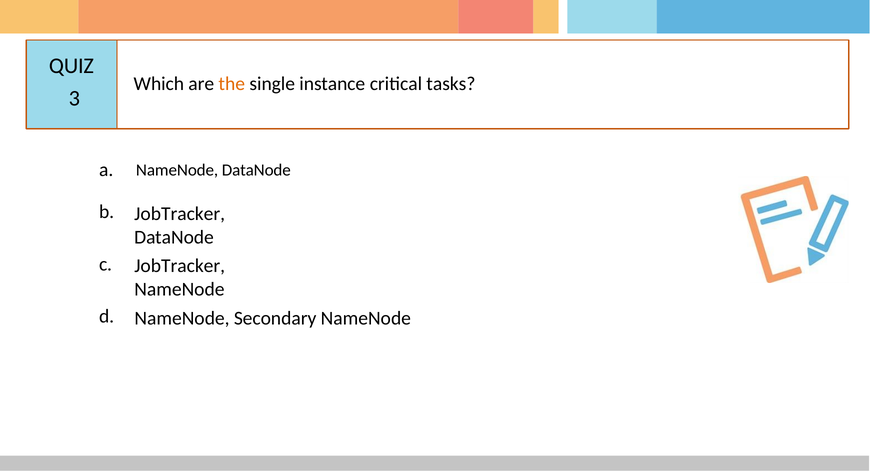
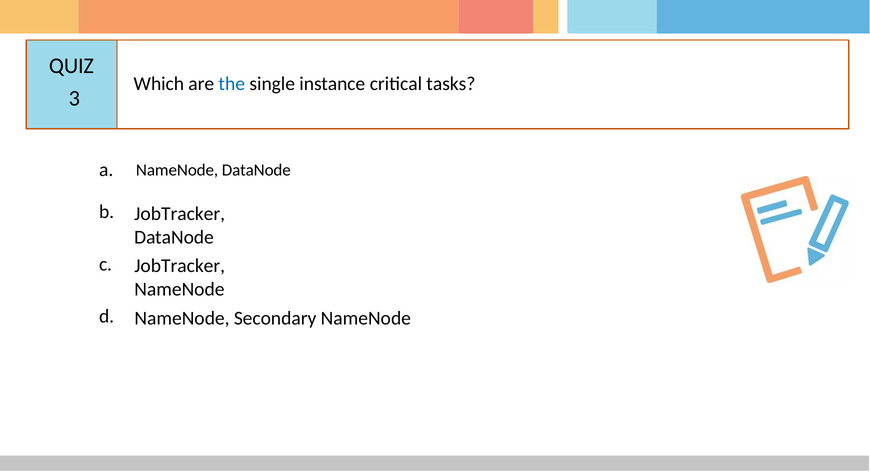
the colour: orange -> blue (232, 84)
